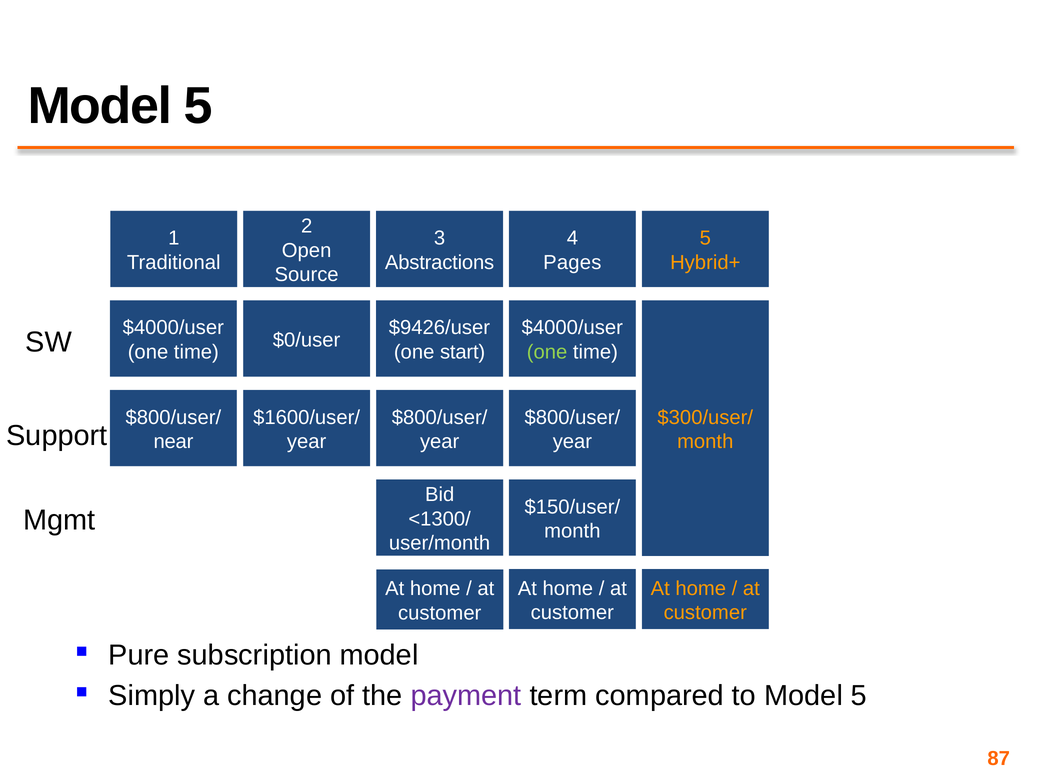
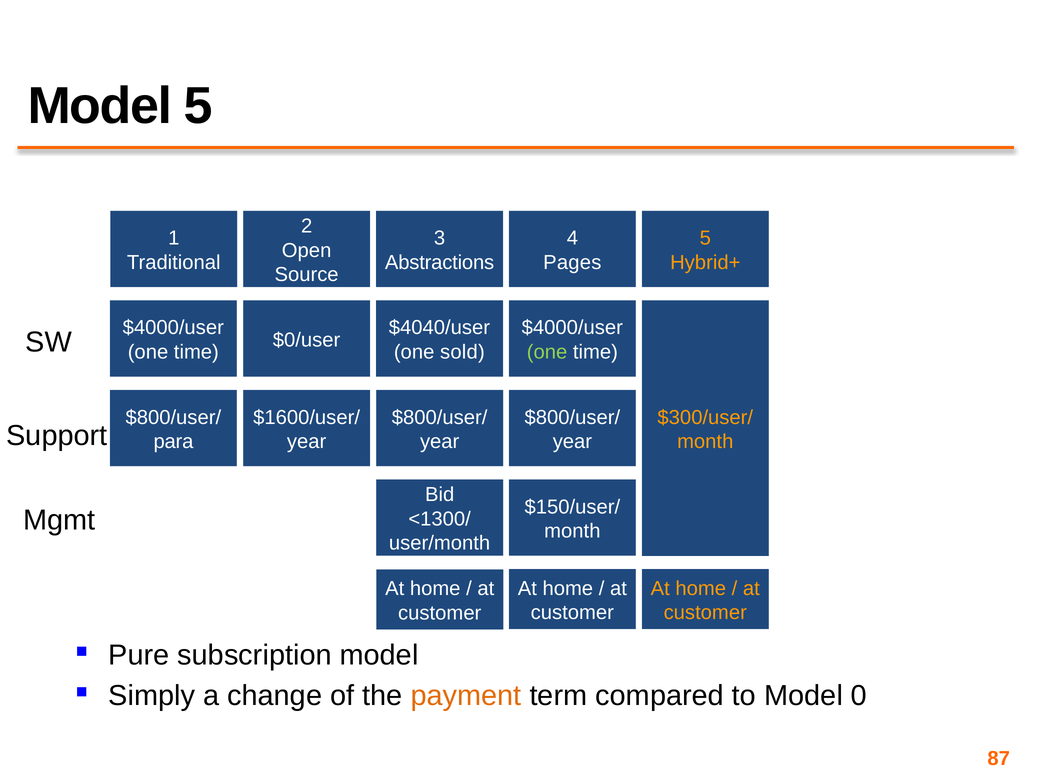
$9426/user: $9426/user -> $4040/user (439, 328)
start: start -> sold (462, 352)
near: near -> para (173, 442)
payment colour: purple -> orange (466, 696)
to Model 5: 5 -> 0 (859, 696)
